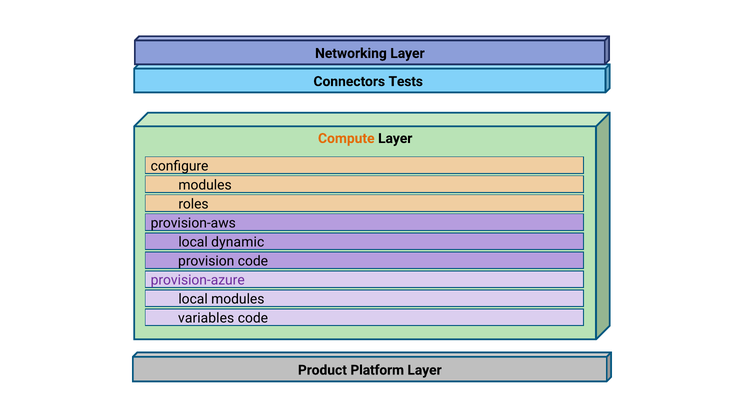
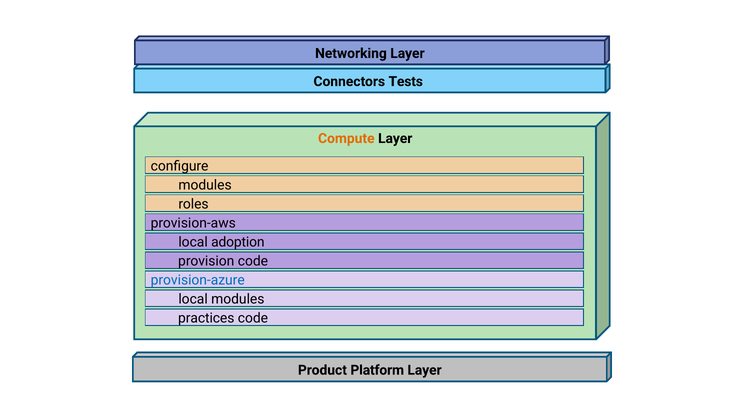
dynamic: dynamic -> adoption (238, 242)
provision-azure colour: purple -> blue (198, 280)
variables: variables -> practices (206, 318)
